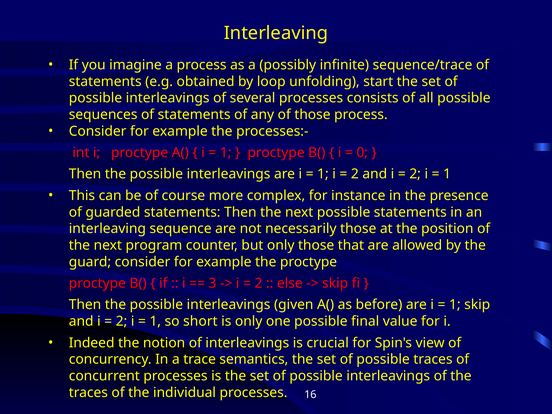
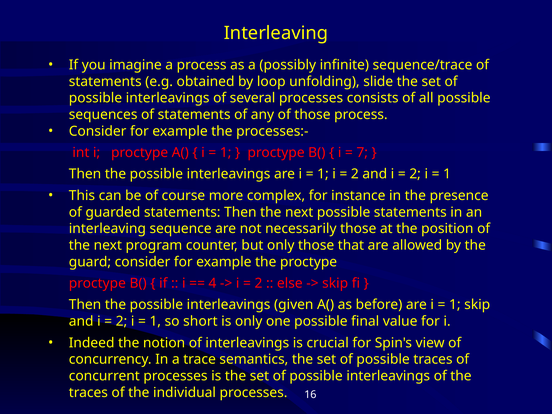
start: start -> slide (378, 81)
0: 0 -> 7 (362, 153)
3: 3 -> 4 (212, 283)
